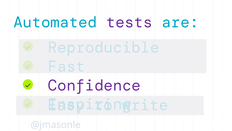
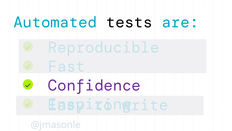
tests colour: purple -> black (129, 22)
